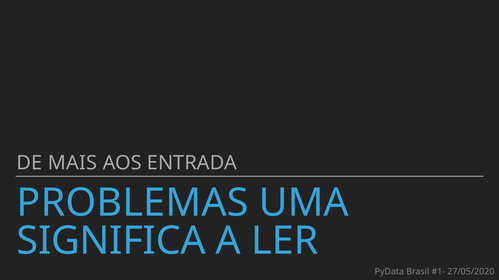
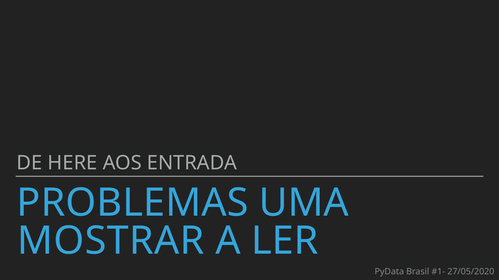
MAIS: MAIS -> HERE (72, 163)
SIGNIFICA: SIGNIFICA -> MOSTRAR (111, 241)
